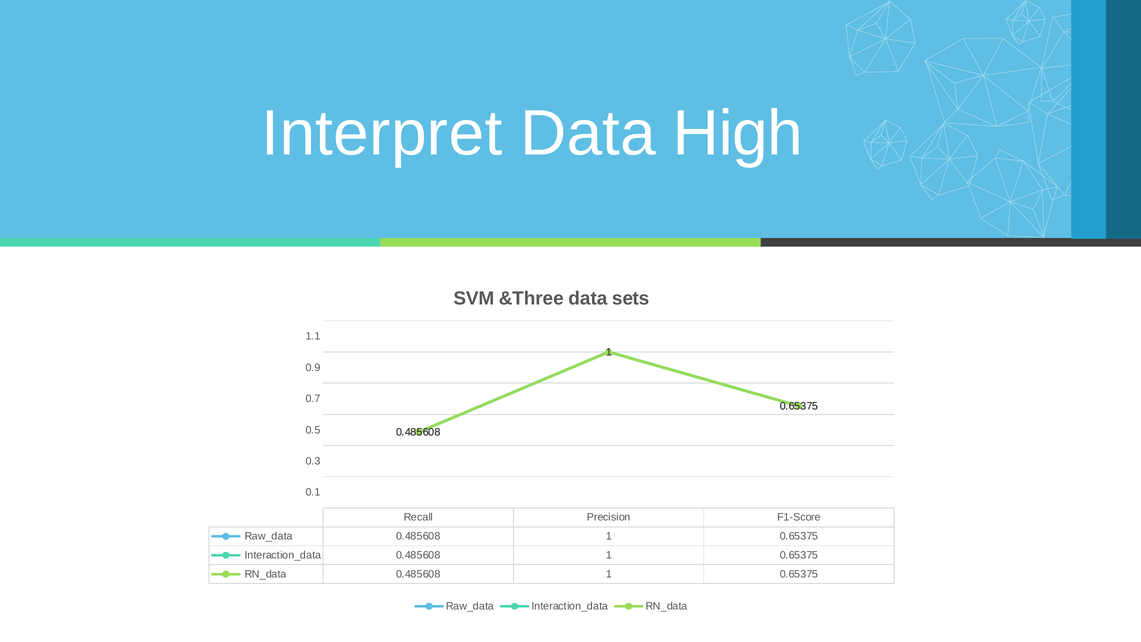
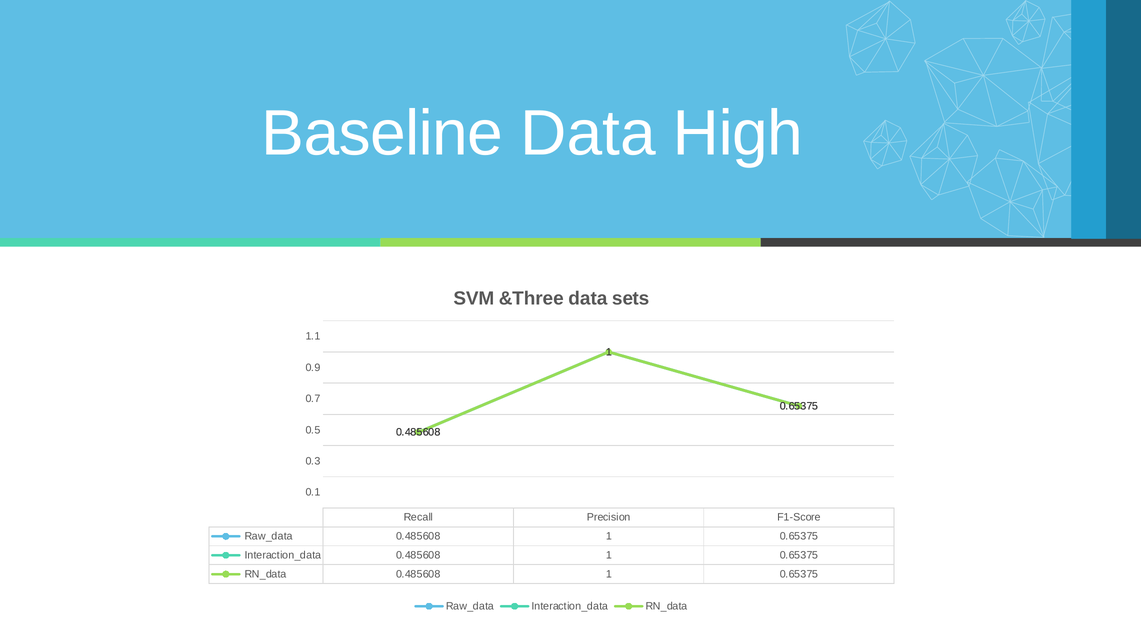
Interpret: Interpret -> Baseline (382, 134)
